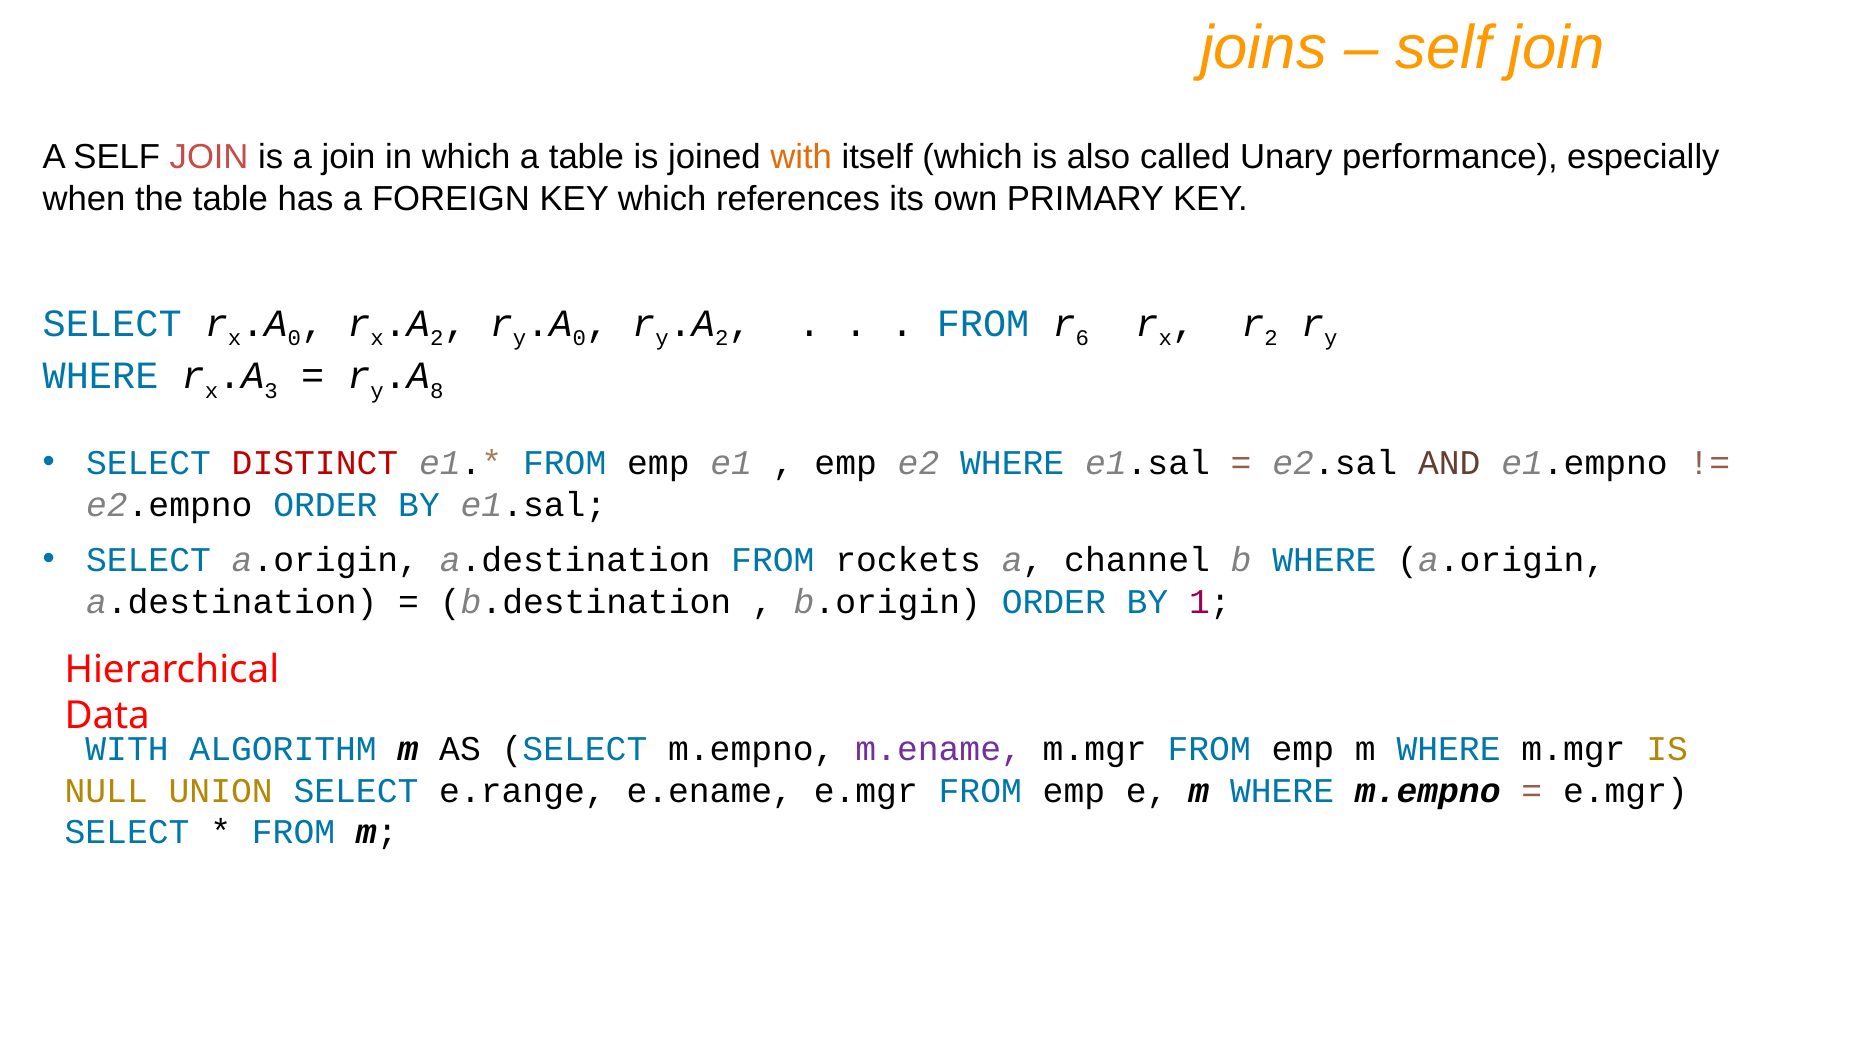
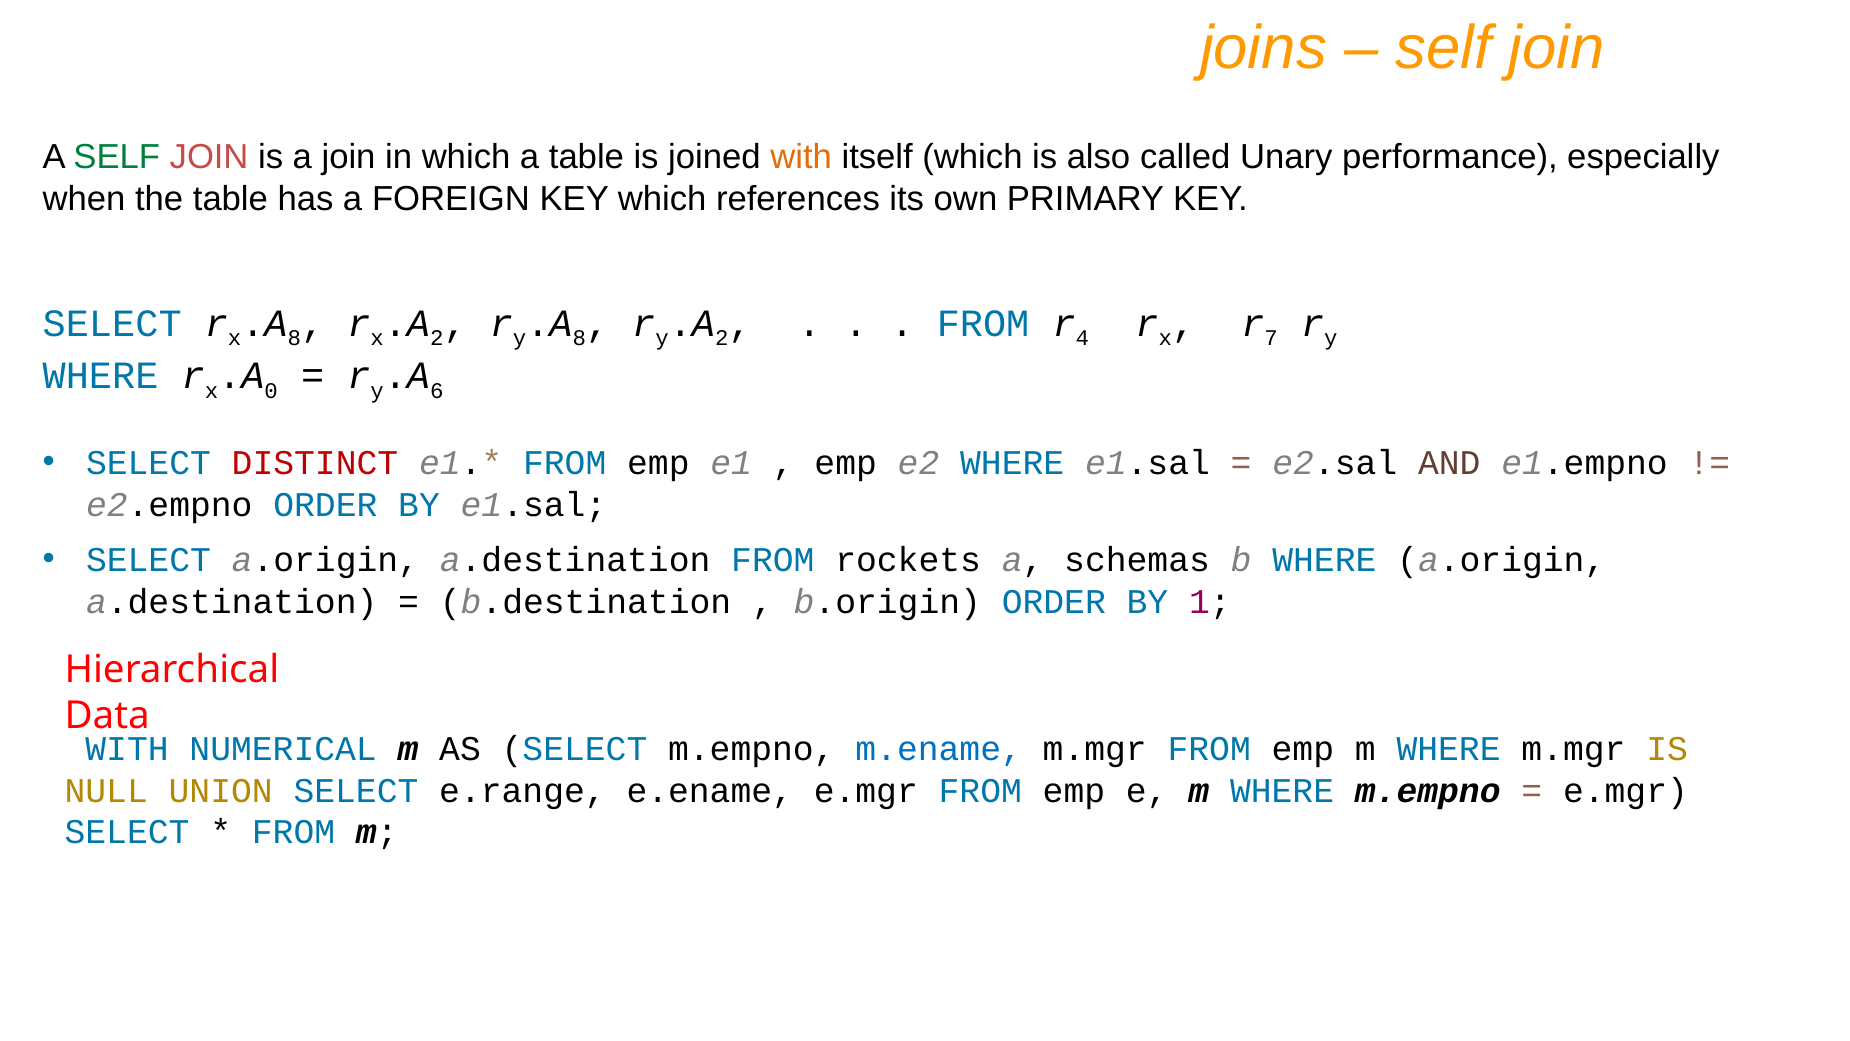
SELF colour: black -> green (117, 157)
0: 0 -> 8 (294, 338)
0: 0 -> 8 (579, 338)
6: 6 -> 4 (1082, 338)
2: 2 -> 7 (1271, 338)
3: 3 -> 0 (271, 391)
8: 8 -> 6 (437, 391)
channel: channel -> schemas (1137, 560)
ALGORITHM: ALGORITHM -> NUMERICAL (283, 749)
m.ename colour: purple -> blue (939, 749)
